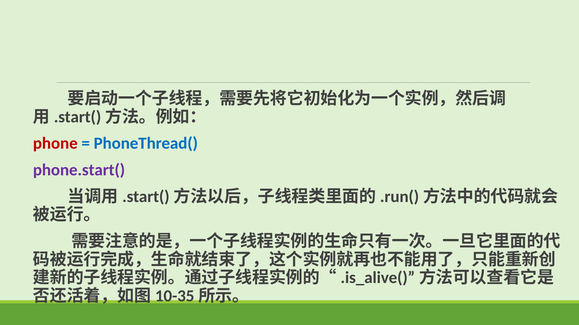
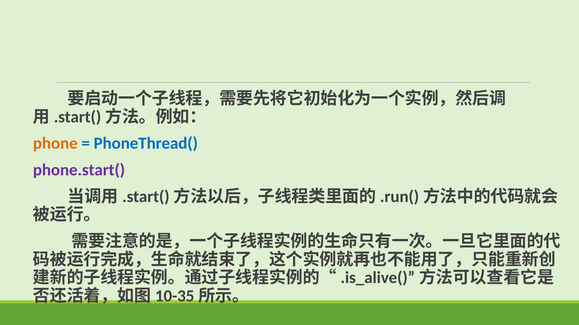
phone colour: red -> orange (55, 144)
